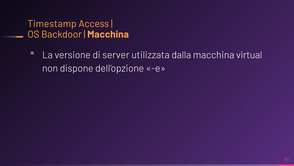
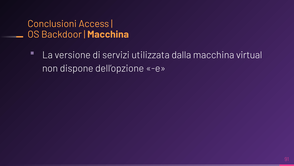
Timestamp: Timestamp -> Conclusioni (52, 24)
server: server -> servizi (116, 55)
